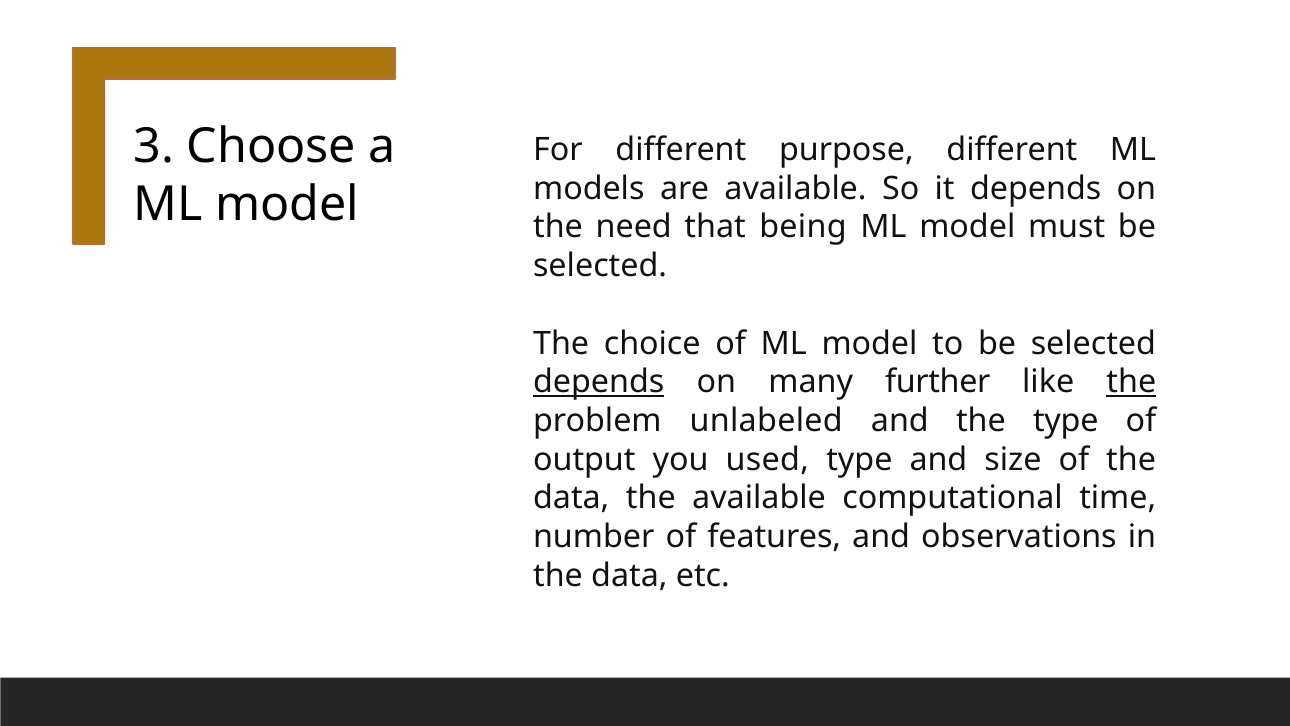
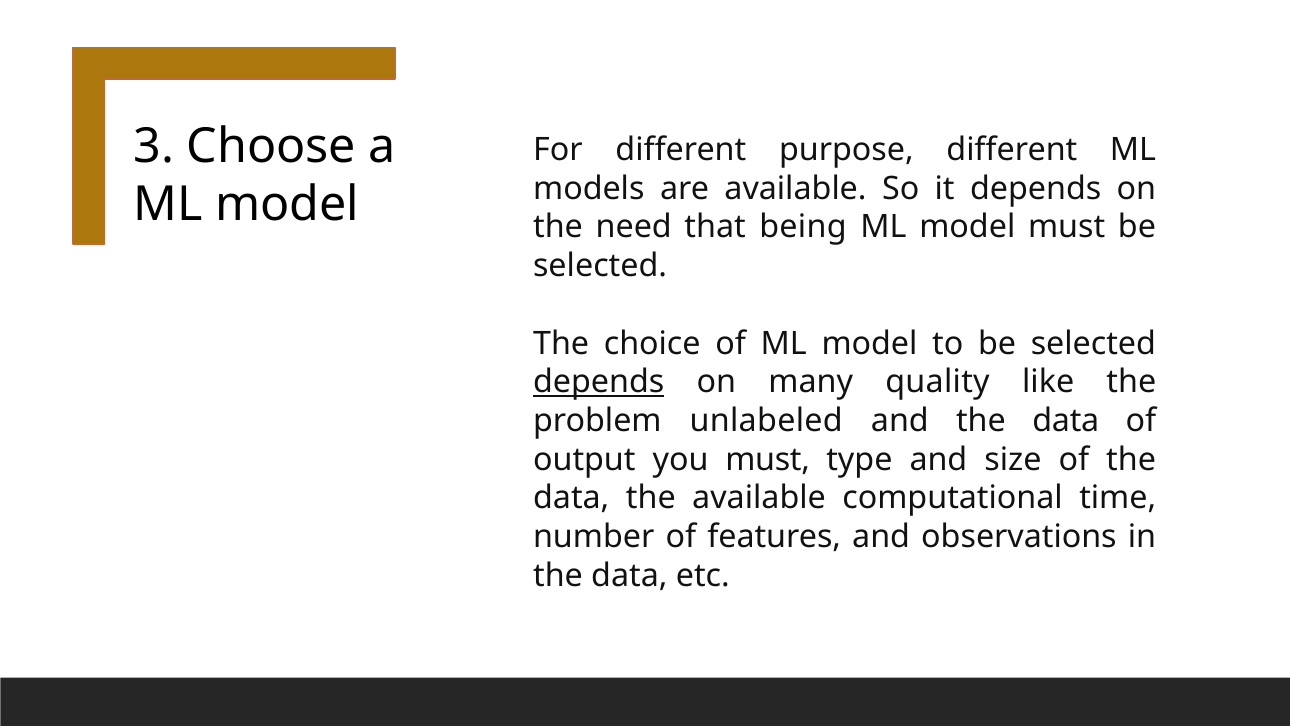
further: further -> quality (937, 382)
the underline: present -> none (1131, 382)
and the type: type -> data (1066, 421)
you used: used -> must (768, 459)
